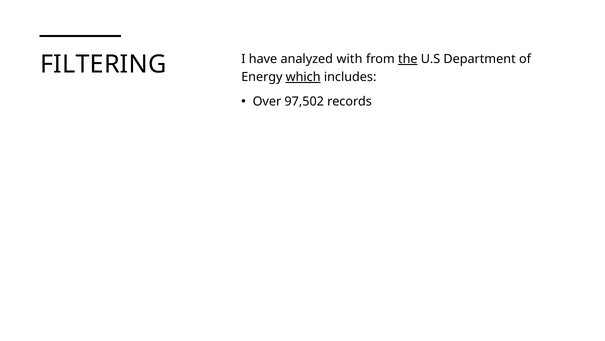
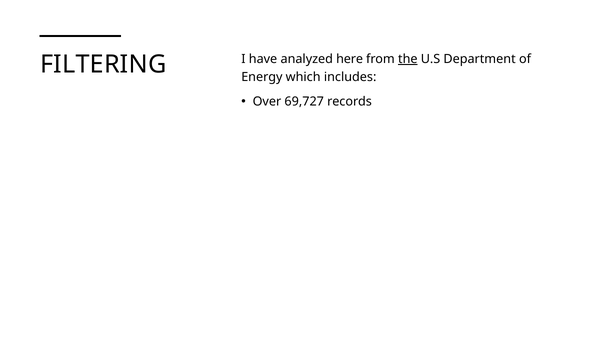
with: with -> here (350, 59)
which underline: present -> none (303, 77)
97,502: 97,502 -> 69,727 (304, 102)
